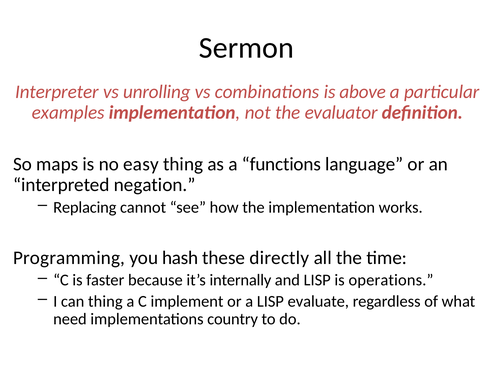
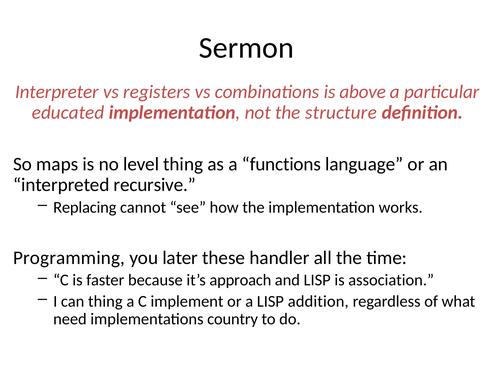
unrolling: unrolling -> registers (157, 92)
examples: examples -> educated (68, 112)
evaluator: evaluator -> structure (341, 112)
easy: easy -> level (141, 164)
negation: negation -> recursive (155, 185)
hash: hash -> later (180, 258)
directly: directly -> handler (279, 258)
internally: internally -> approach (240, 280)
operations: operations -> association (391, 280)
evaluate: evaluate -> addition (318, 301)
